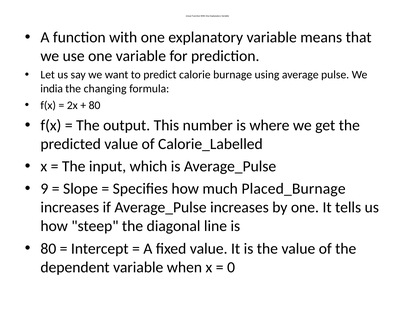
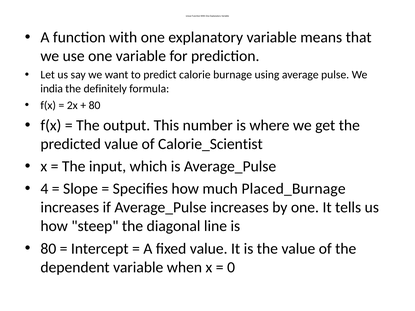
changing: changing -> definitely (105, 89)
Calorie_Labelled: Calorie_Labelled -> Calorie_Scientist (210, 144)
9: 9 -> 4 (44, 189)
